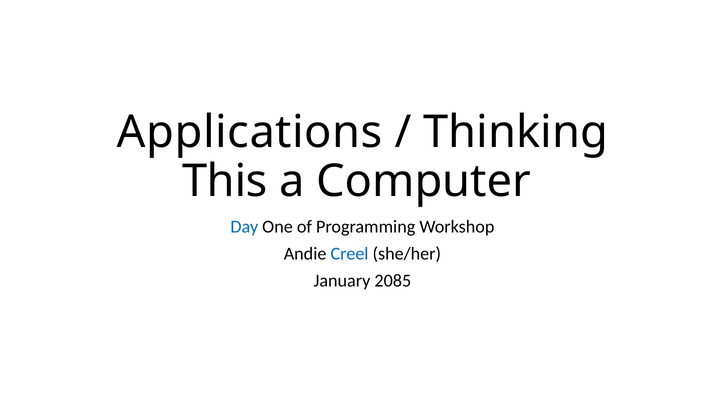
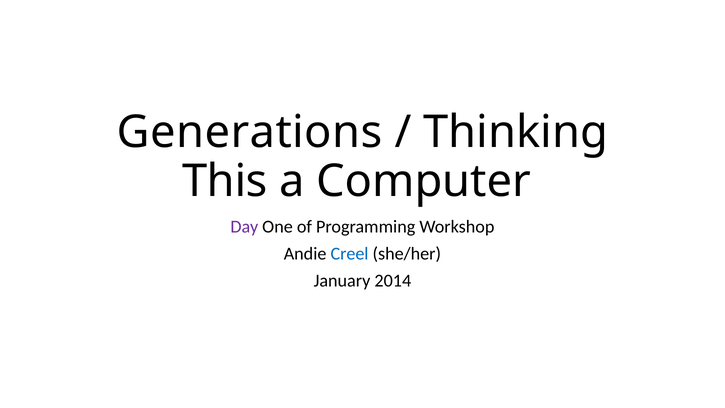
Applications: Applications -> Generations (250, 132)
Day colour: blue -> purple (244, 227)
2085: 2085 -> 2014 (393, 281)
